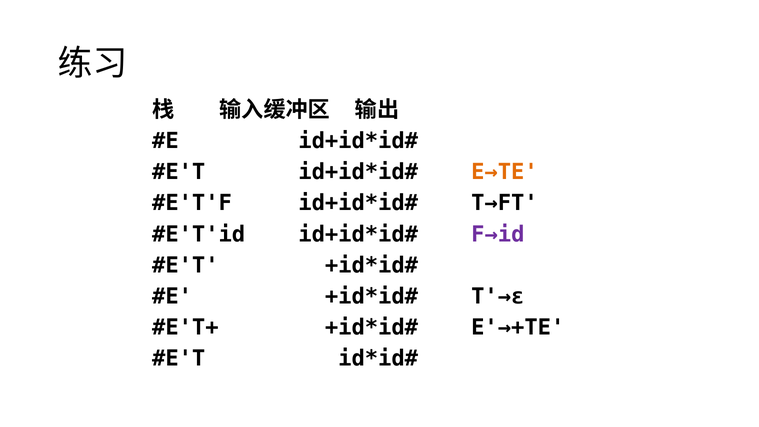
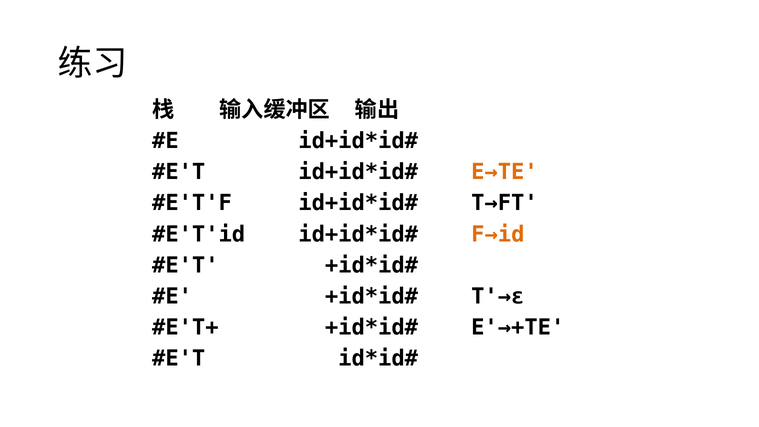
F→id colour: purple -> orange (498, 234)
